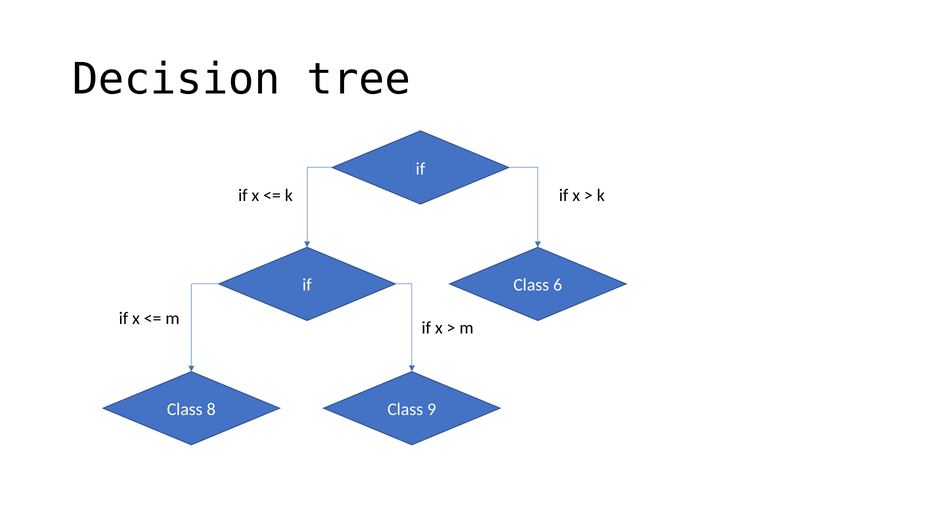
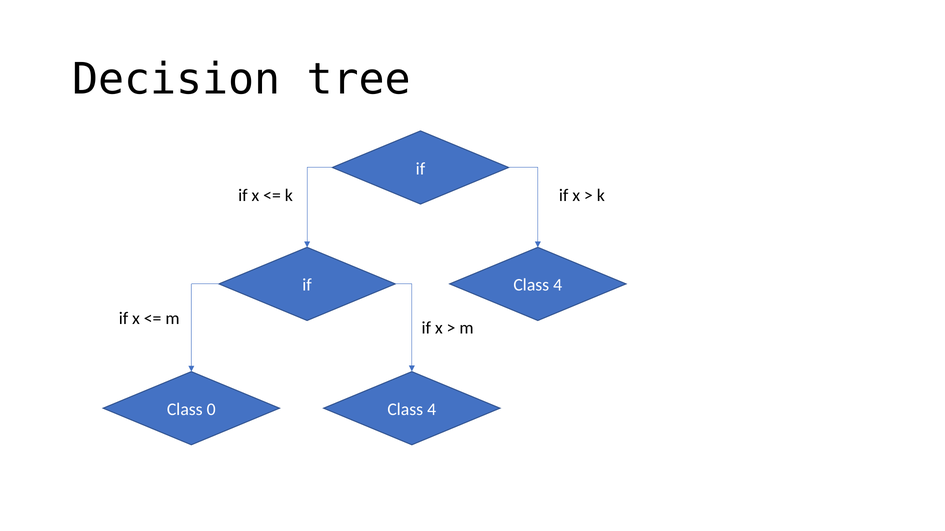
if Class 6: 6 -> 4 (558, 285)
8: 8 -> 0 (211, 410)
9: 9 -> 4 (432, 410)
